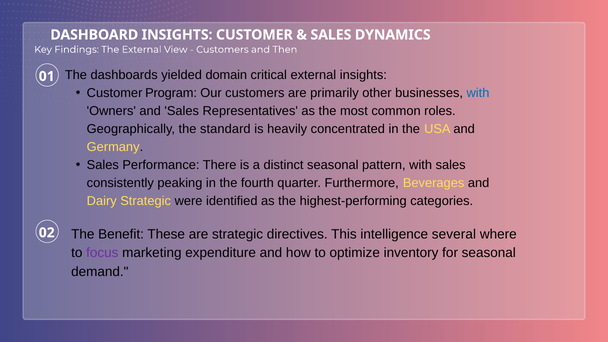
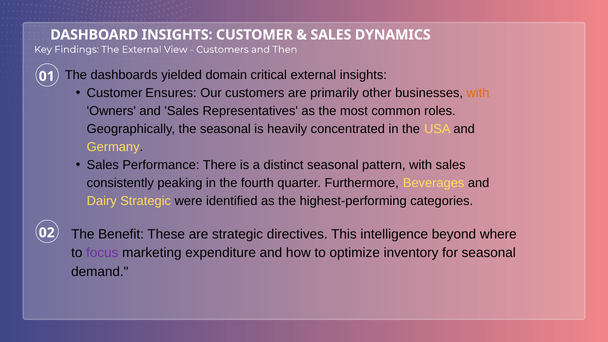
Program: Program -> Ensures (171, 93)
with colour: blue -> orange (478, 93)
the standard: standard -> seasonal (225, 129)
several: several -> beyond (454, 234)
